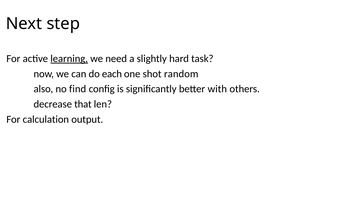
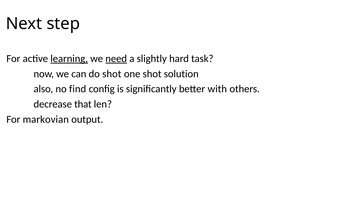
need underline: none -> present (116, 58)
do each: each -> shot (112, 74)
random: random -> solution (181, 74)
calculation: calculation -> markovian (46, 119)
